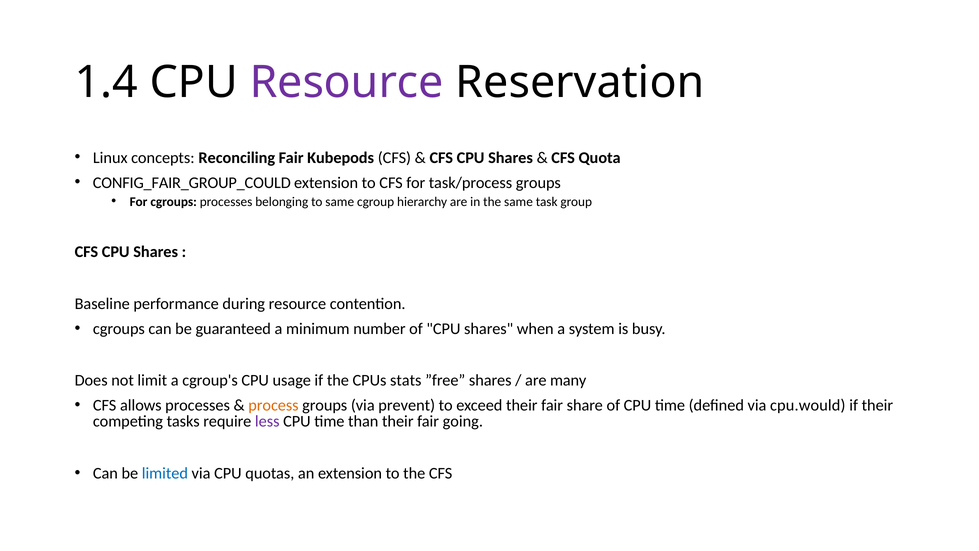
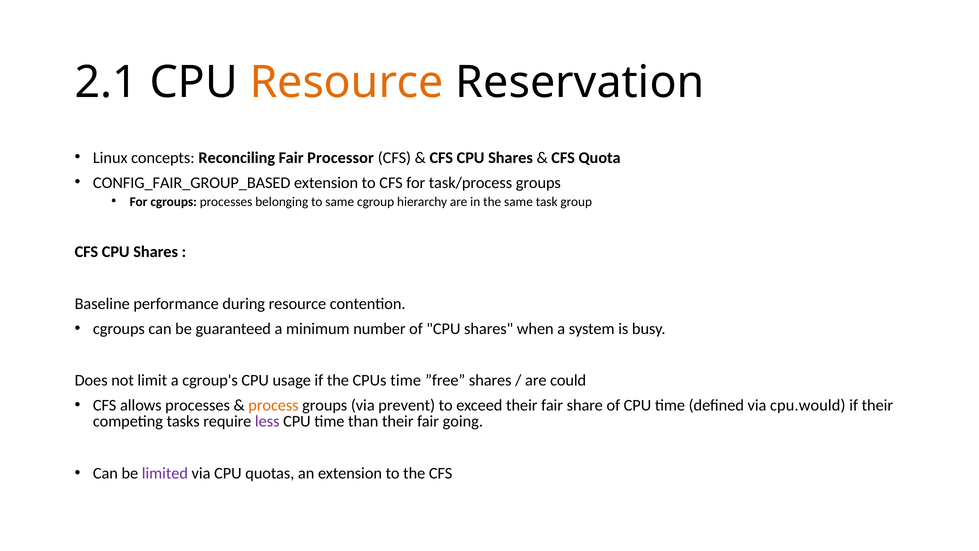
1.4: 1.4 -> 2.1 (106, 82)
Resource colour: purple -> orange (347, 82)
Kubepods: Kubepods -> Processor (341, 158)
CONFIG_FAIR_GROUP_COULD: CONFIG_FAIR_GROUP_COULD -> CONFIG_FAIR_GROUP_BASED (192, 183)
CPUs stats: stats -> time (406, 380)
many: many -> could (568, 380)
limited colour: blue -> purple (165, 473)
